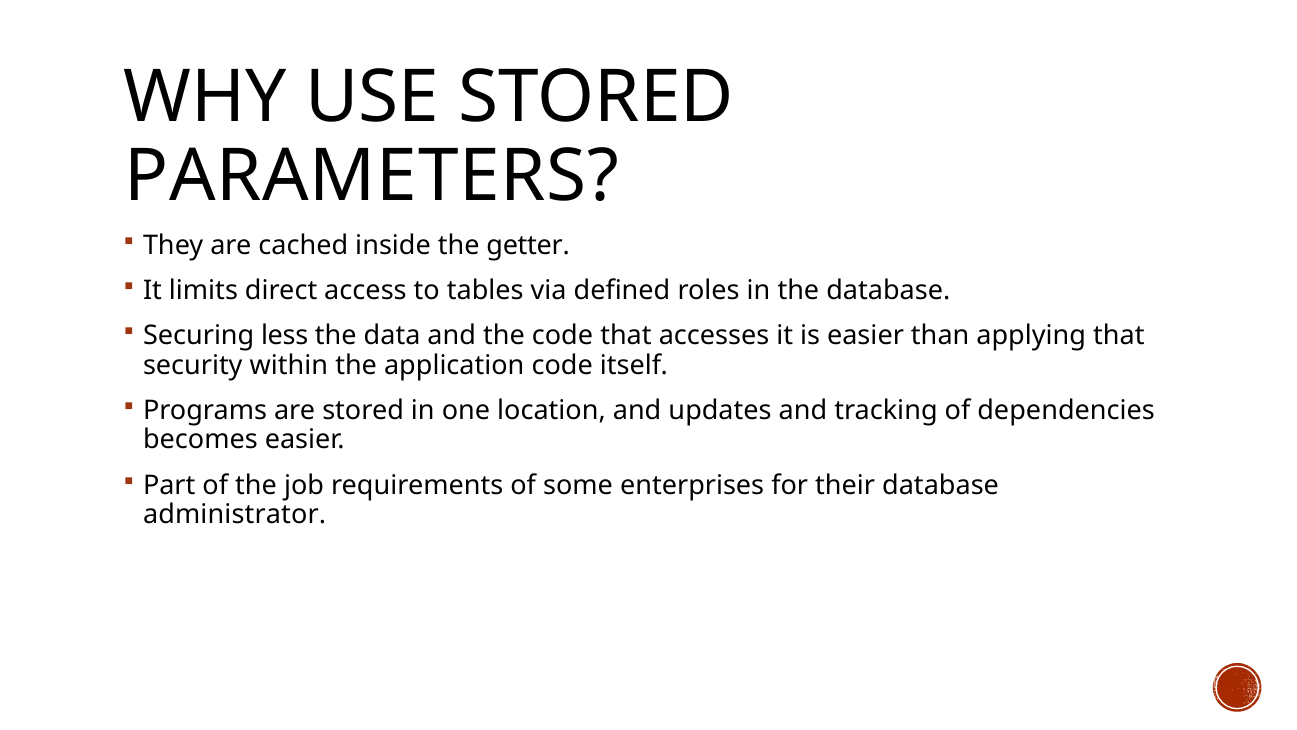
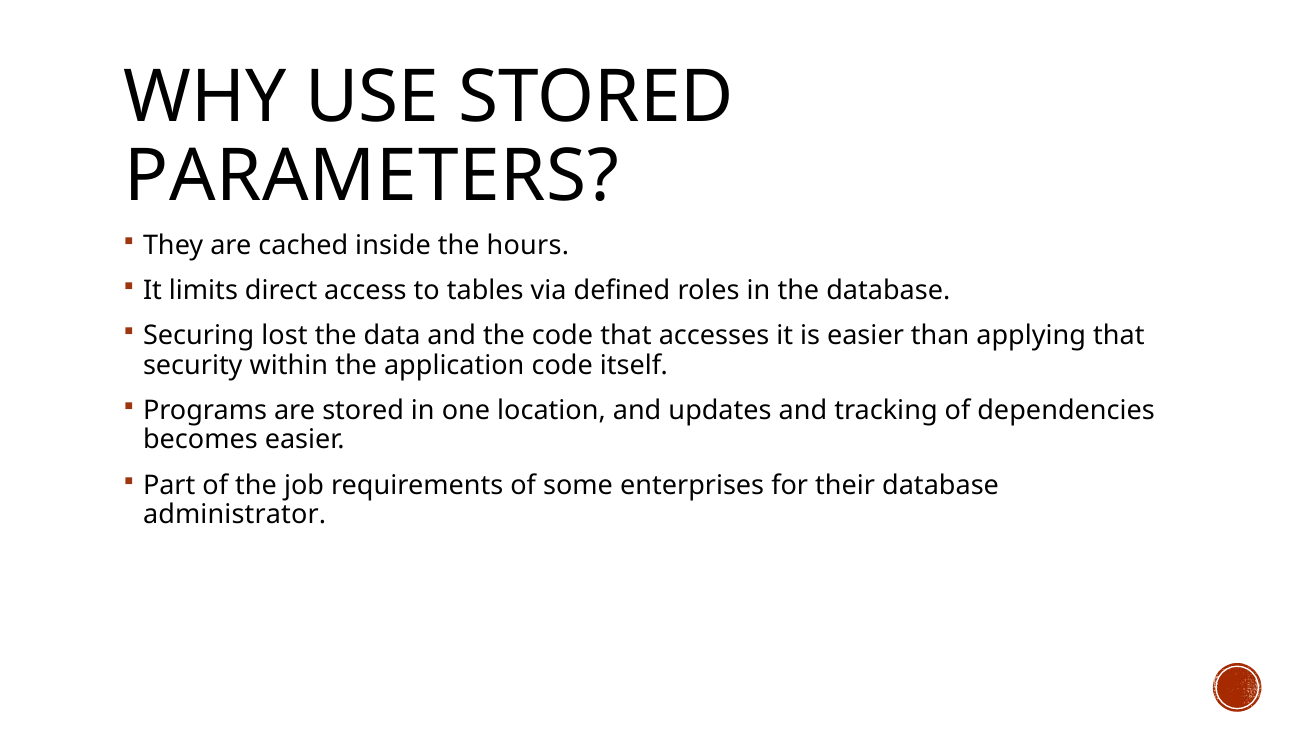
getter: getter -> hours (528, 245)
less: less -> lost (285, 336)
